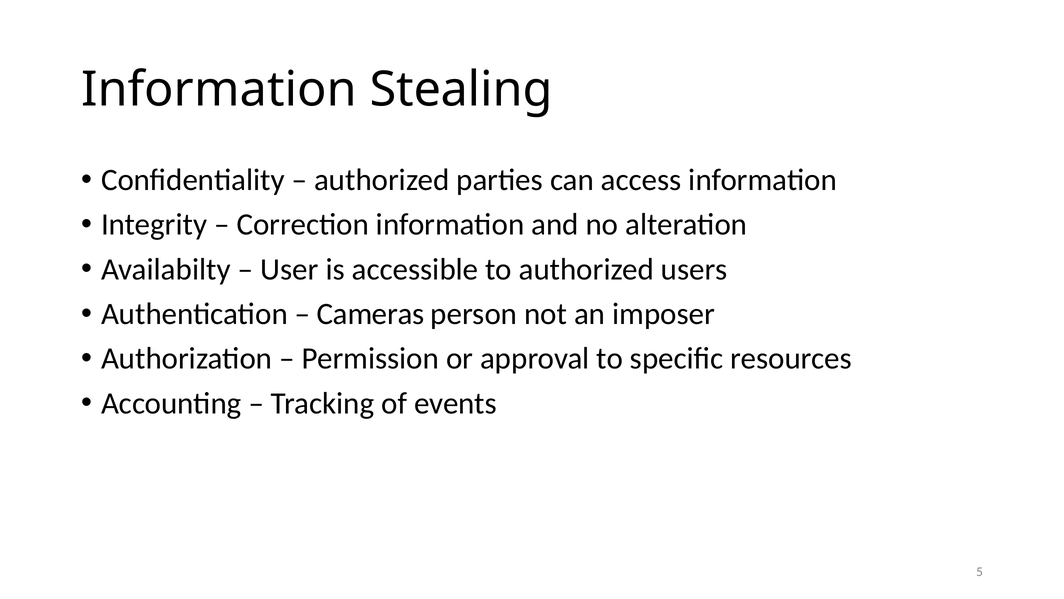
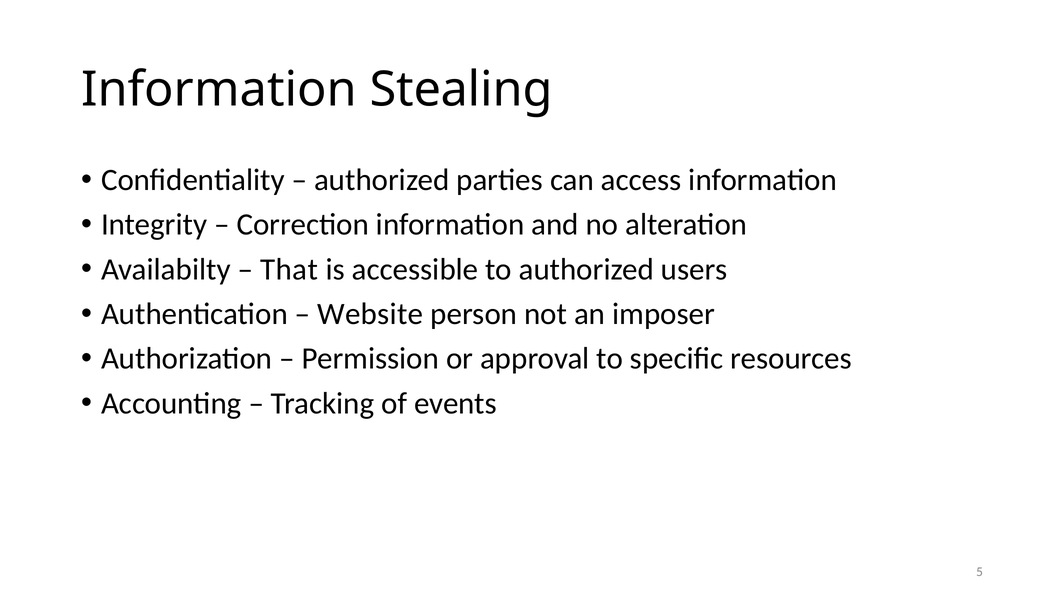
User: User -> That (289, 269)
Cameras: Cameras -> Website (370, 314)
